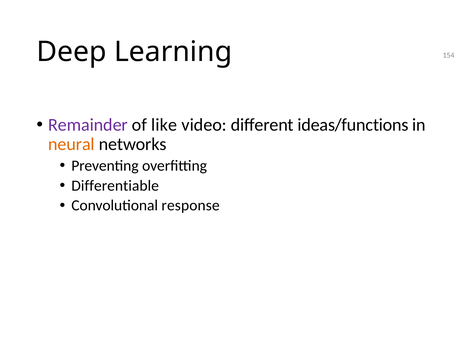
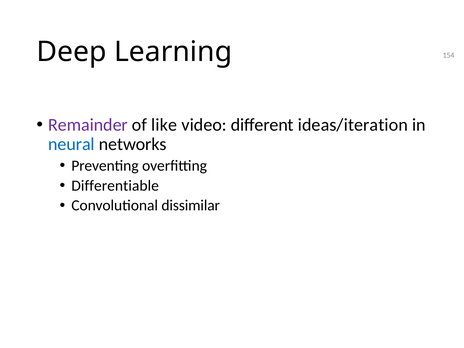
ideas/functions: ideas/functions -> ideas/iteration (353, 125)
neural colour: orange -> blue (71, 144)
response: response -> dissimilar (191, 206)
